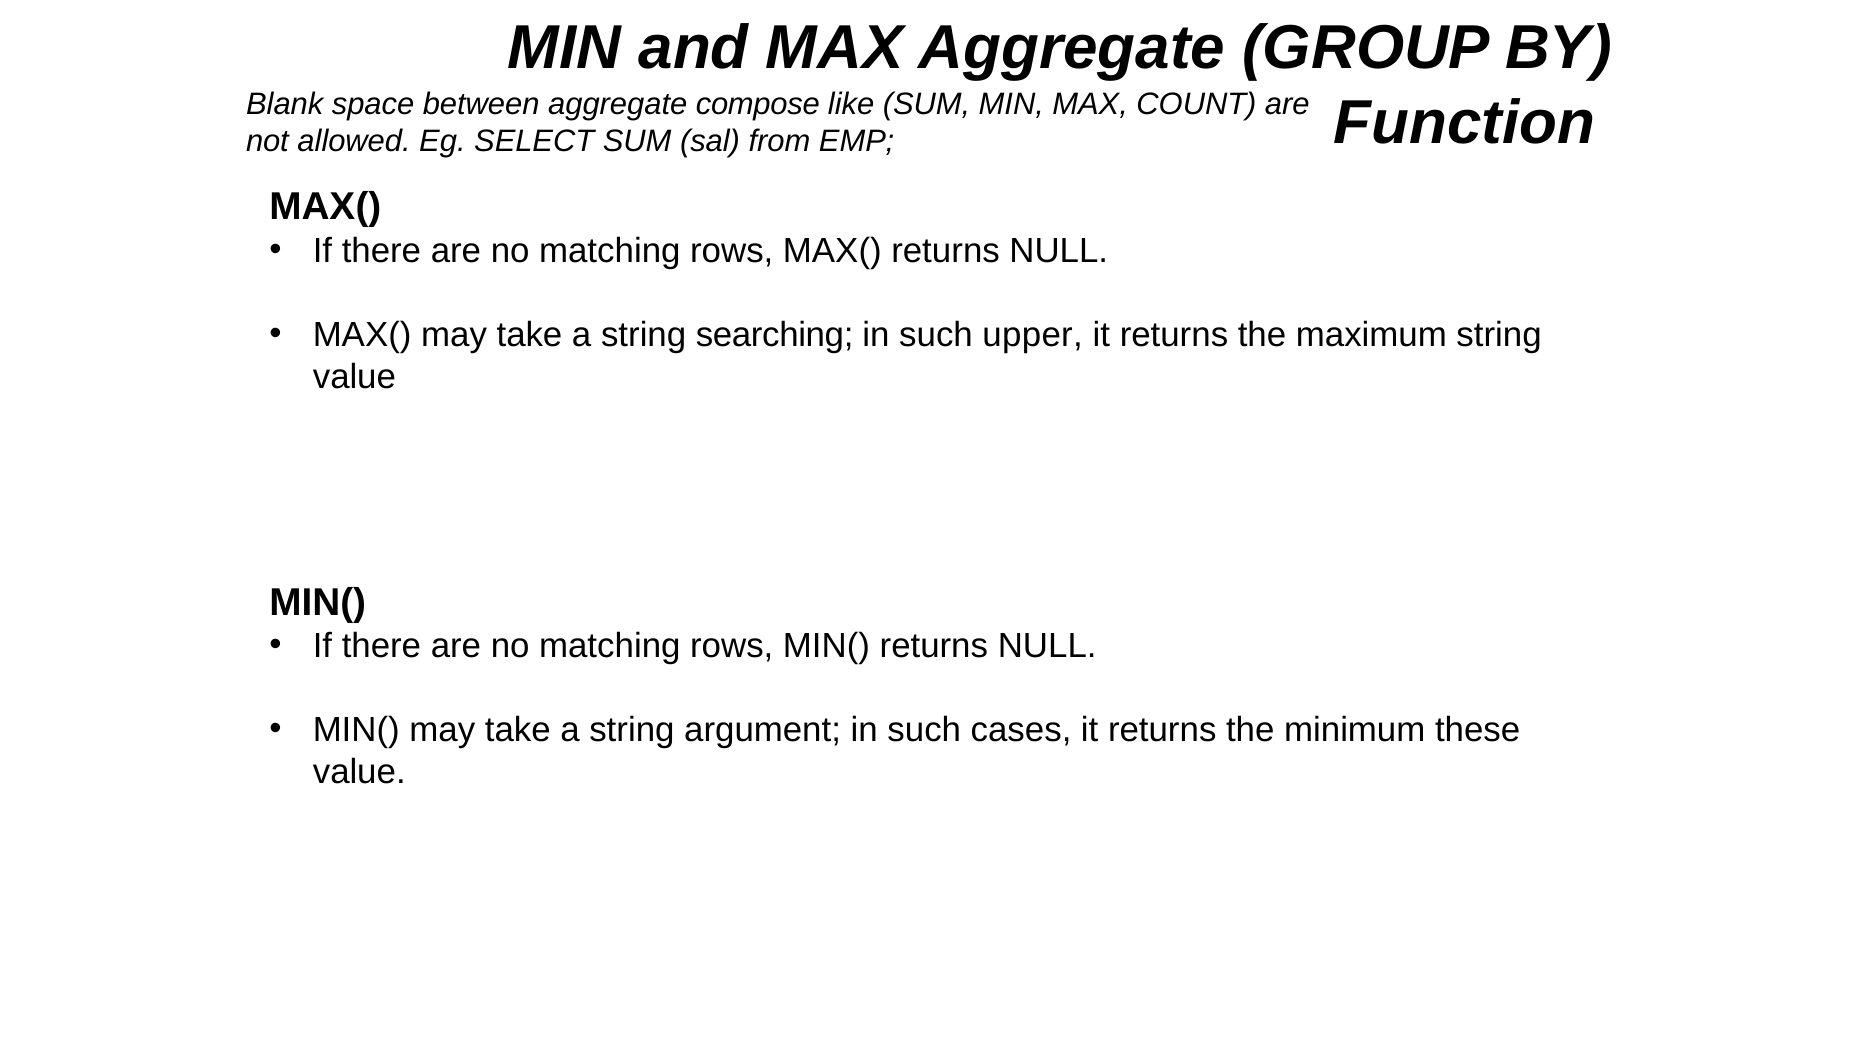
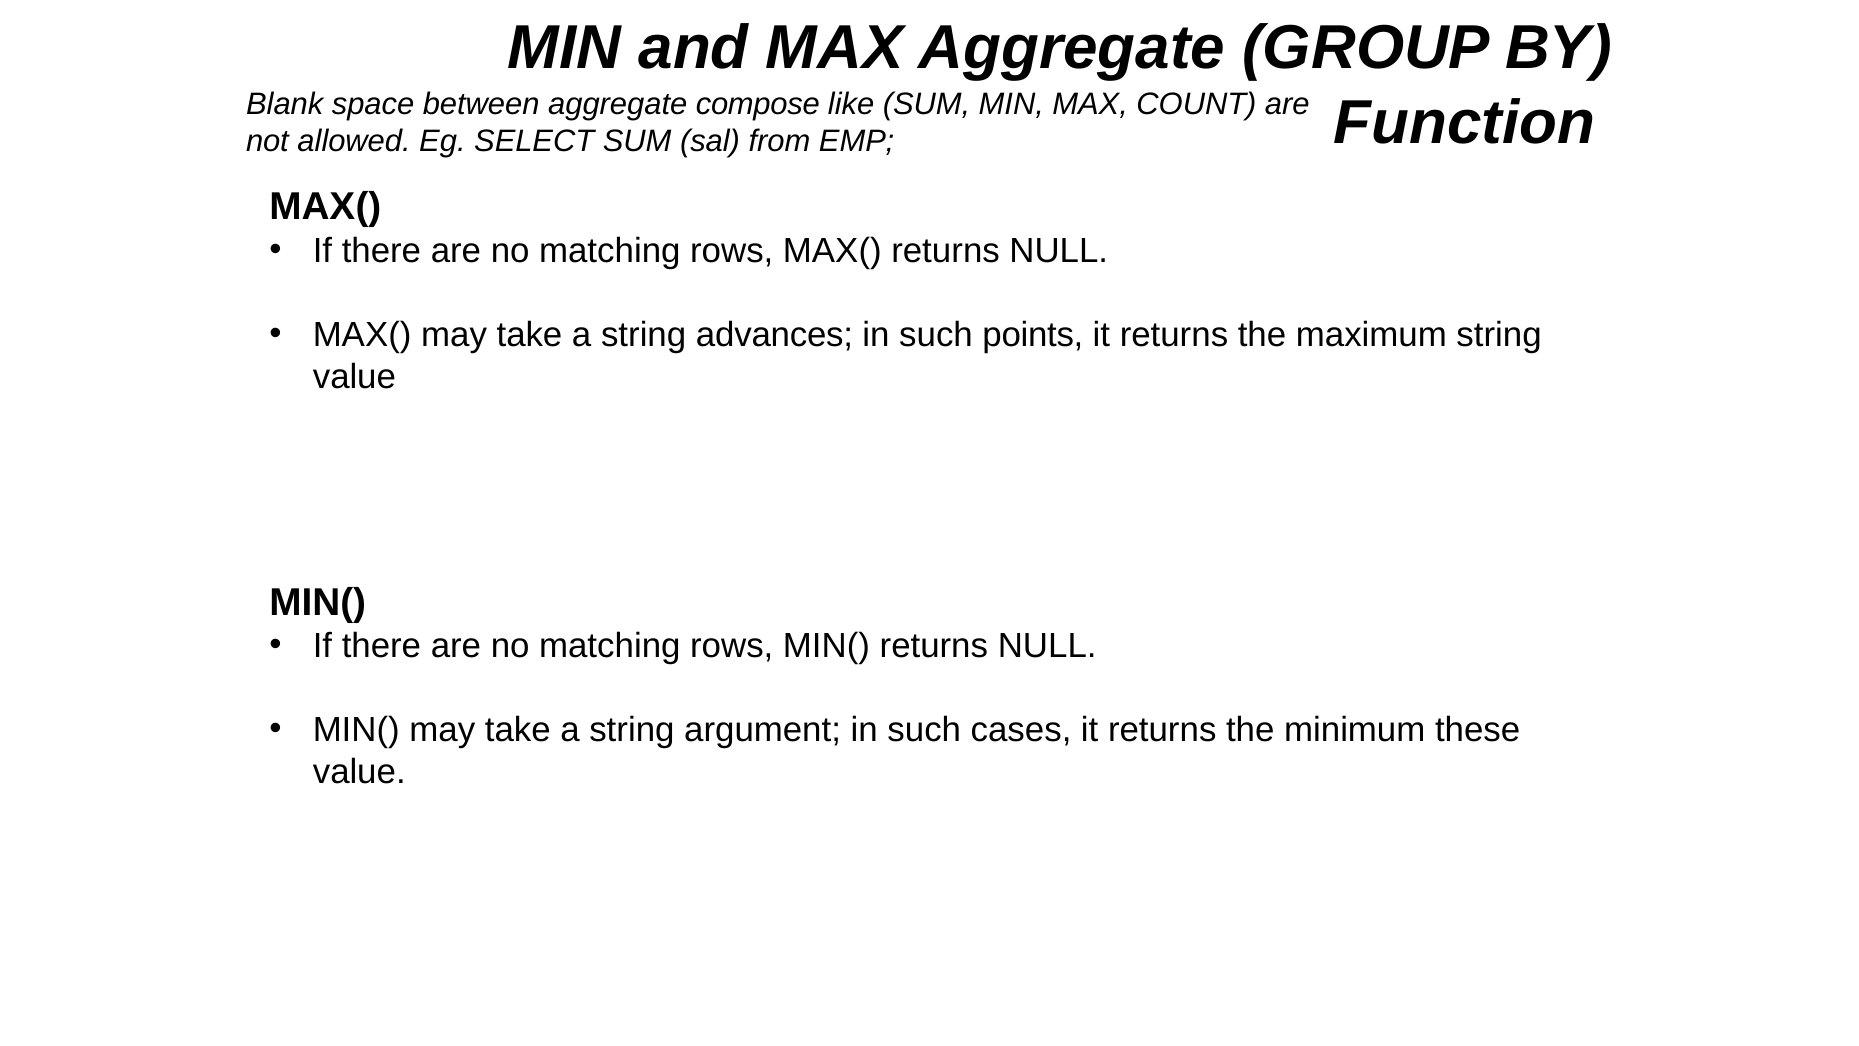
searching: searching -> advances (775, 335)
upper: upper -> points (1033, 335)
